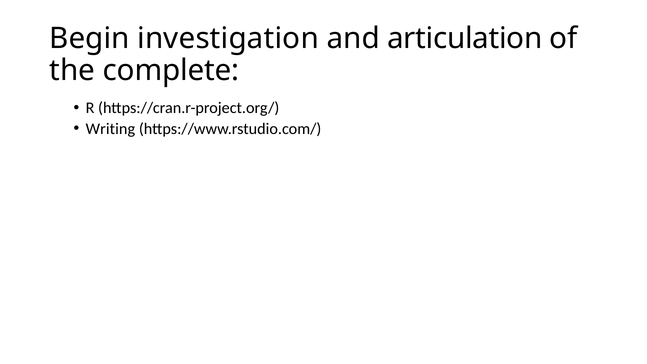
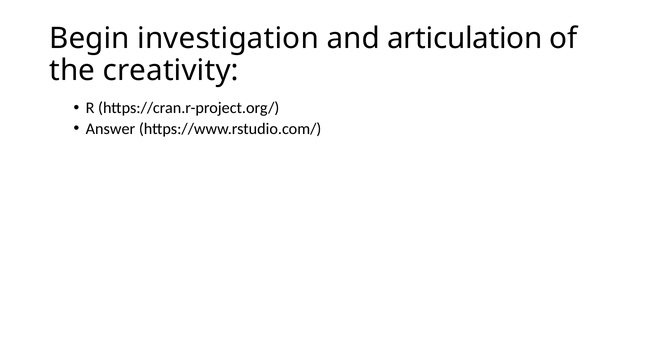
complete: complete -> creativity (171, 70)
Writing: Writing -> Answer (110, 129)
